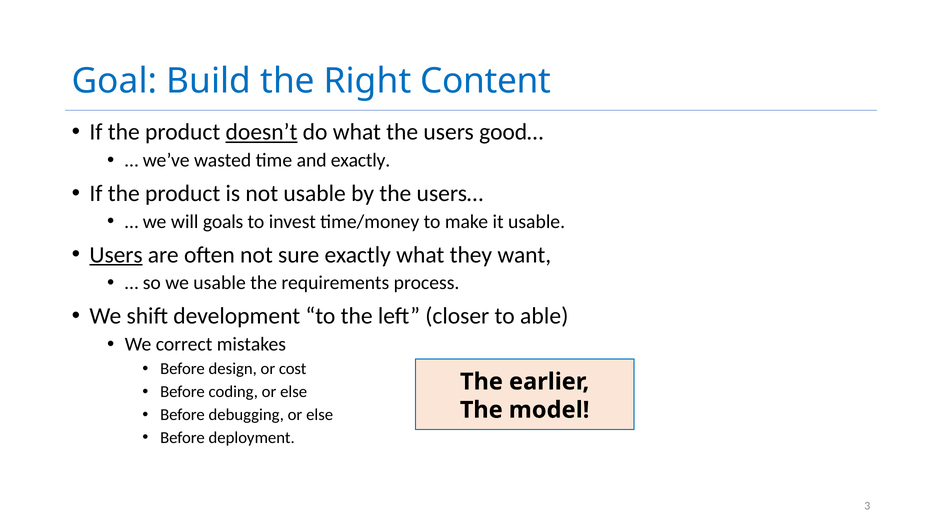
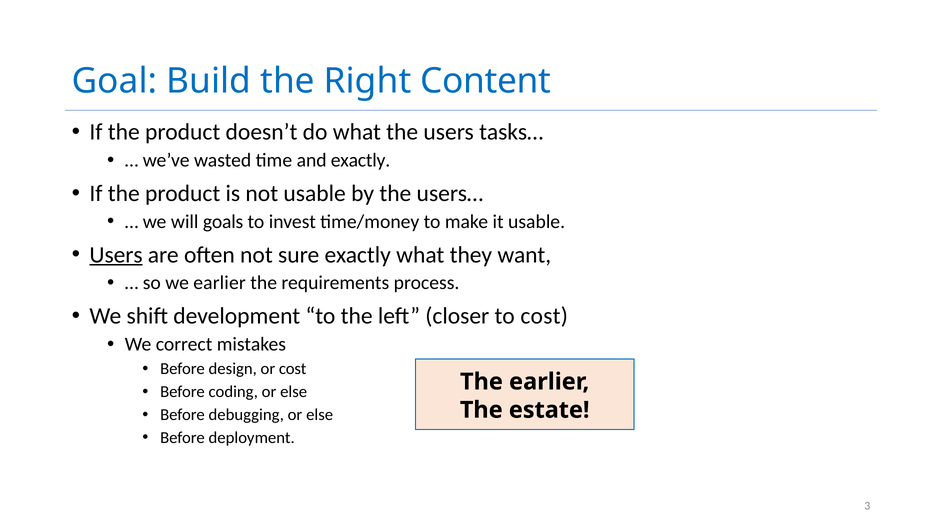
doesn’t underline: present -> none (261, 132)
good…: good… -> tasks… (511, 132)
we usable: usable -> earlier (220, 283)
to able: able -> cost (544, 316)
model: model -> estate (549, 410)
